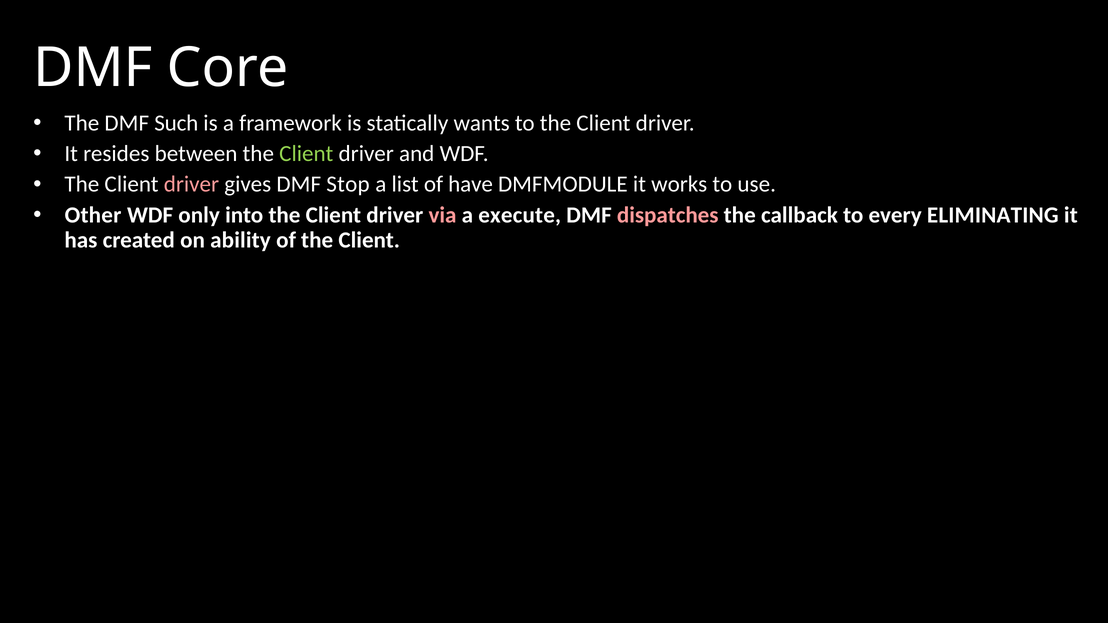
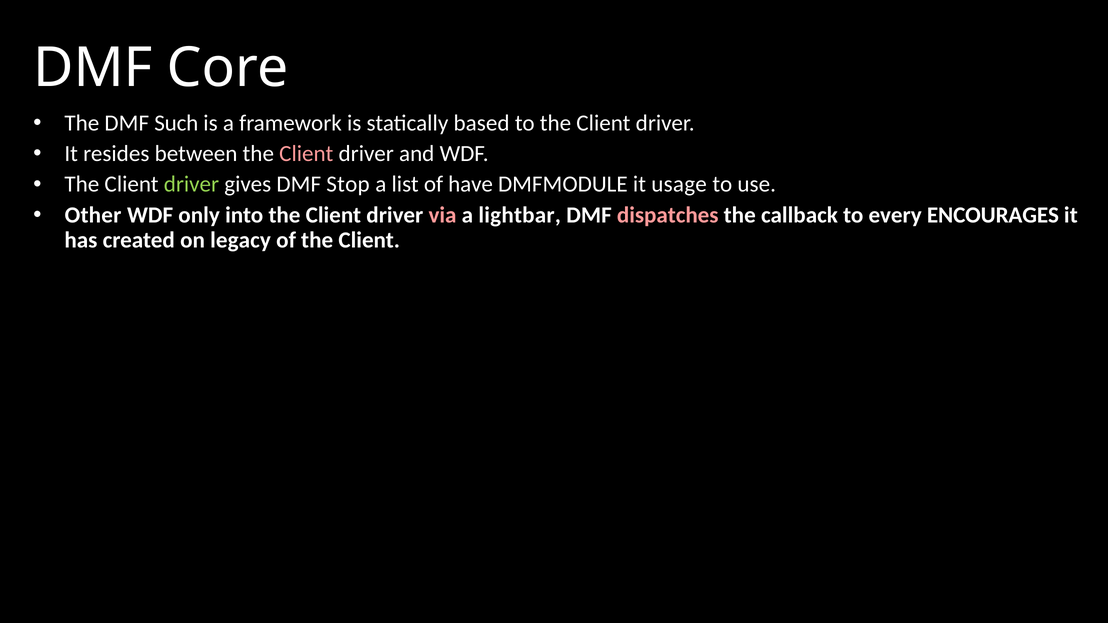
wants: wants -> based (482, 123)
Client colour: light green -> pink (306, 154)
driver colour: pink -> light green (191, 184)
works: works -> usage (679, 184)
execute: execute -> lightbar (520, 215)
ELIMINATING: ELIMINATING -> ENCOURAGES (993, 215)
ability: ability -> legacy (241, 240)
